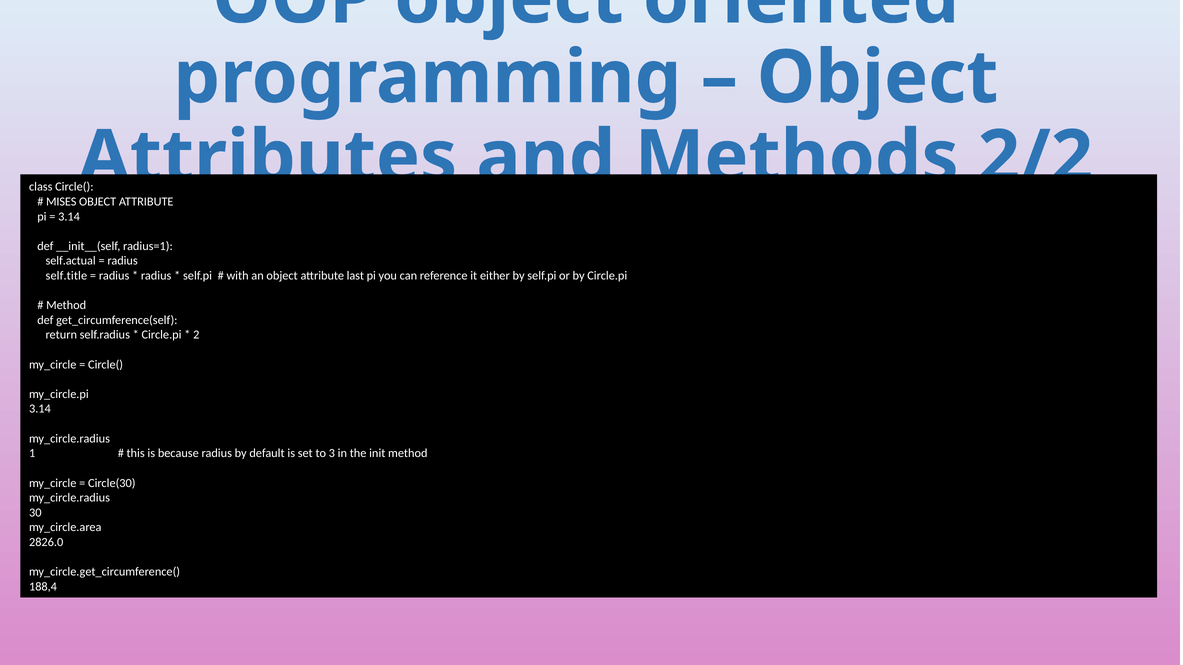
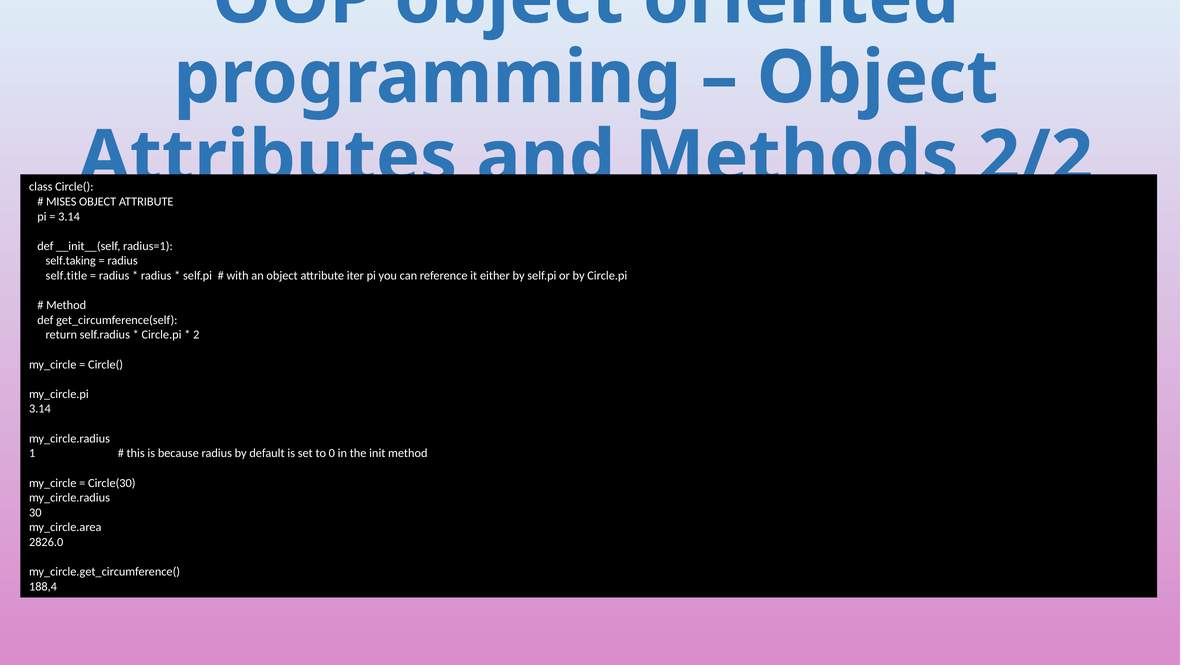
self.actual: self.actual -> self.taking (71, 261)
last: last -> iter (355, 276)
3: 3 -> 0 (332, 454)
